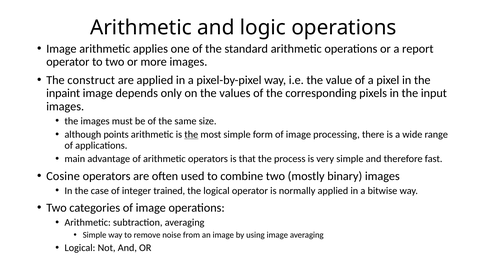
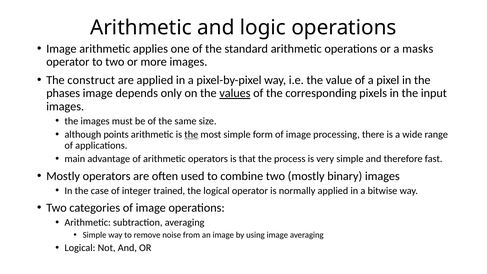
report: report -> masks (418, 49)
inpaint: inpaint -> phases (63, 93)
values underline: none -> present (235, 93)
Cosine: Cosine -> Mostly (63, 176)
